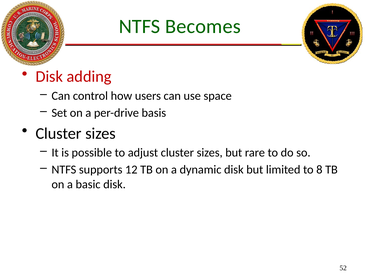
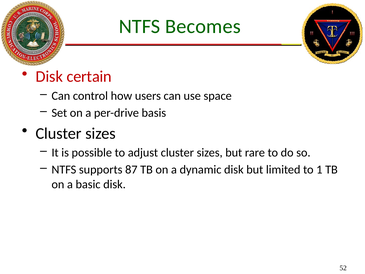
adding: adding -> certain (89, 77)
12: 12 -> 87 (131, 170)
8: 8 -> 1 (319, 170)
